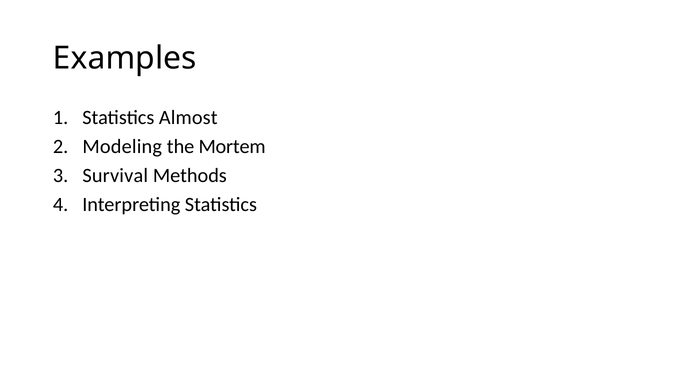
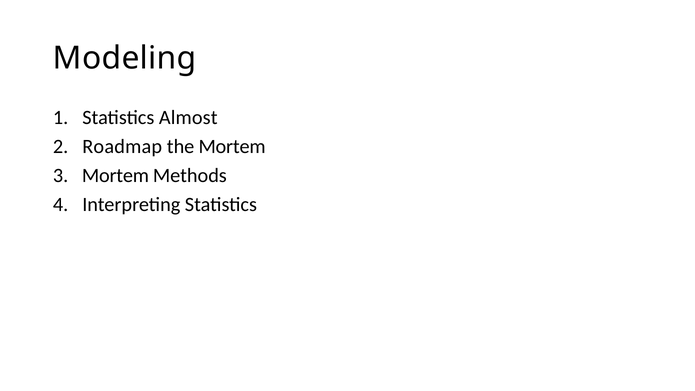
Examples: Examples -> Modeling (125, 58)
Modeling: Modeling -> Roadmap (122, 147)
Survival: Survival -> Mortem (115, 176)
